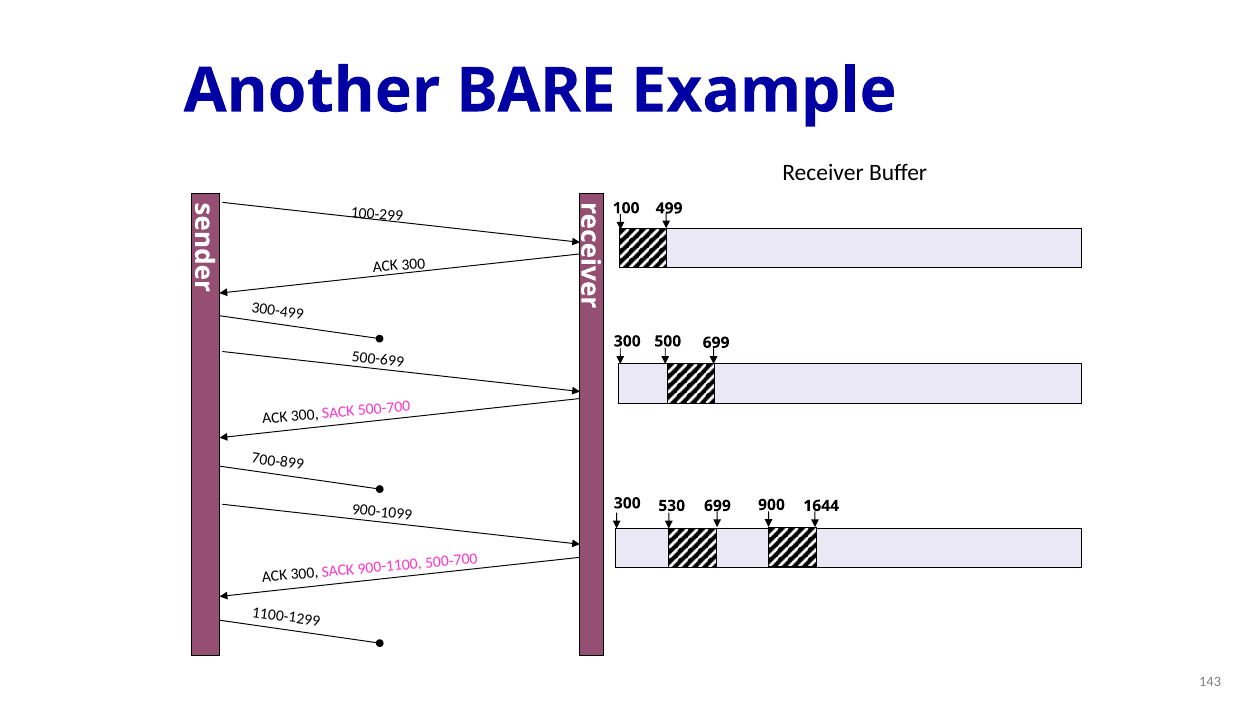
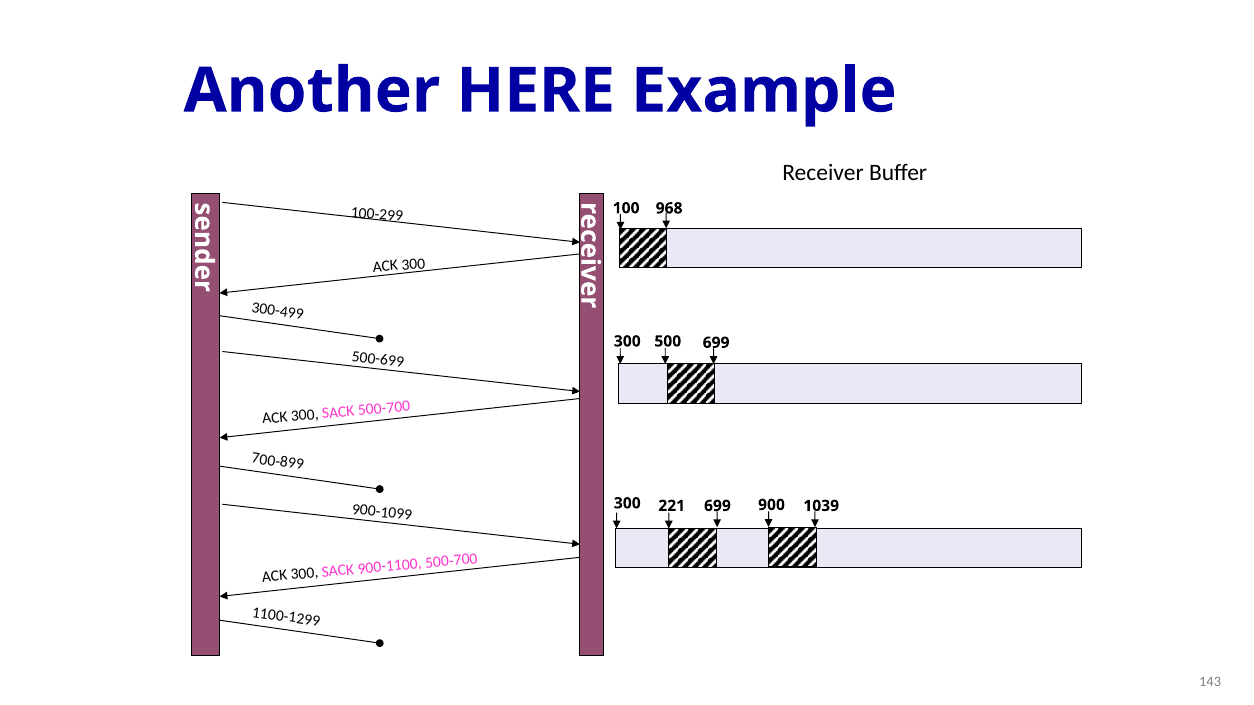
BARE: BARE -> HERE (536, 91)
499: 499 -> 968 (669, 208)
530: 530 -> 221 (672, 506)
1644: 1644 -> 1039 (821, 506)
